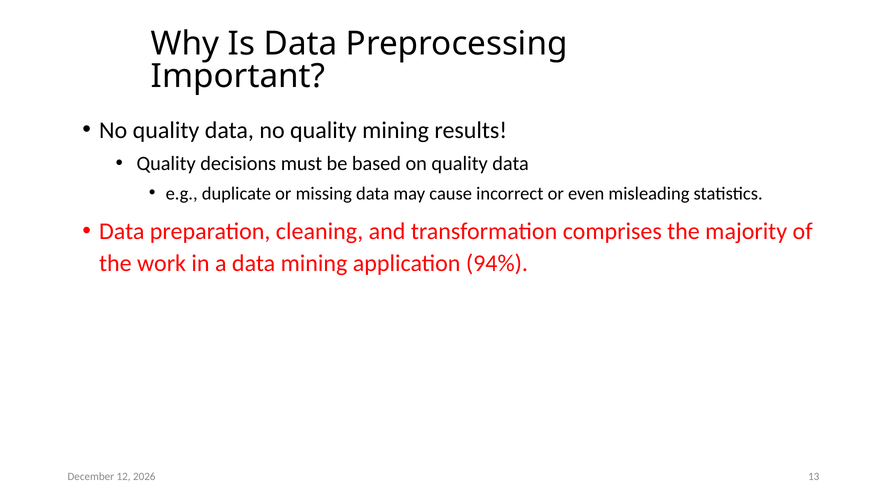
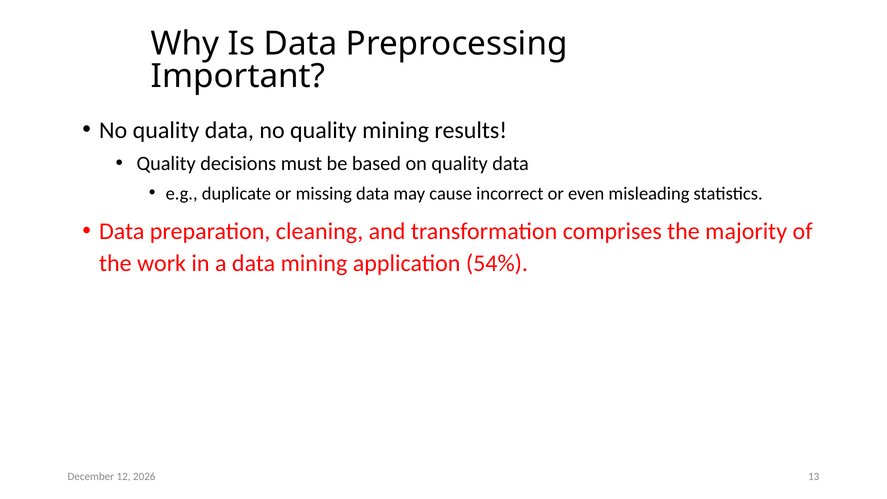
94%: 94% -> 54% (497, 263)
